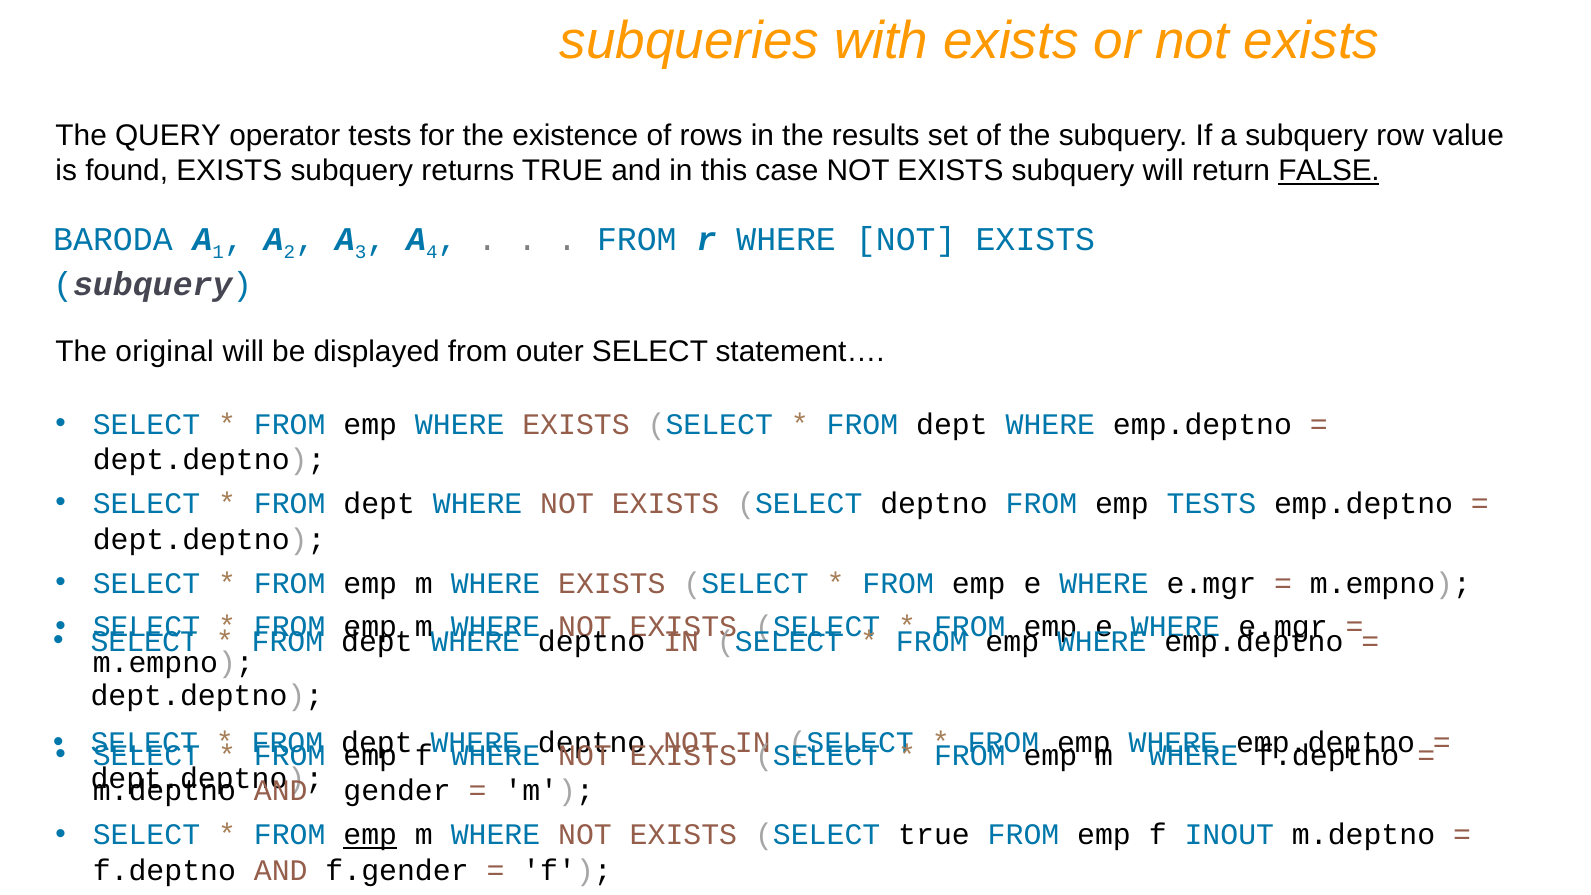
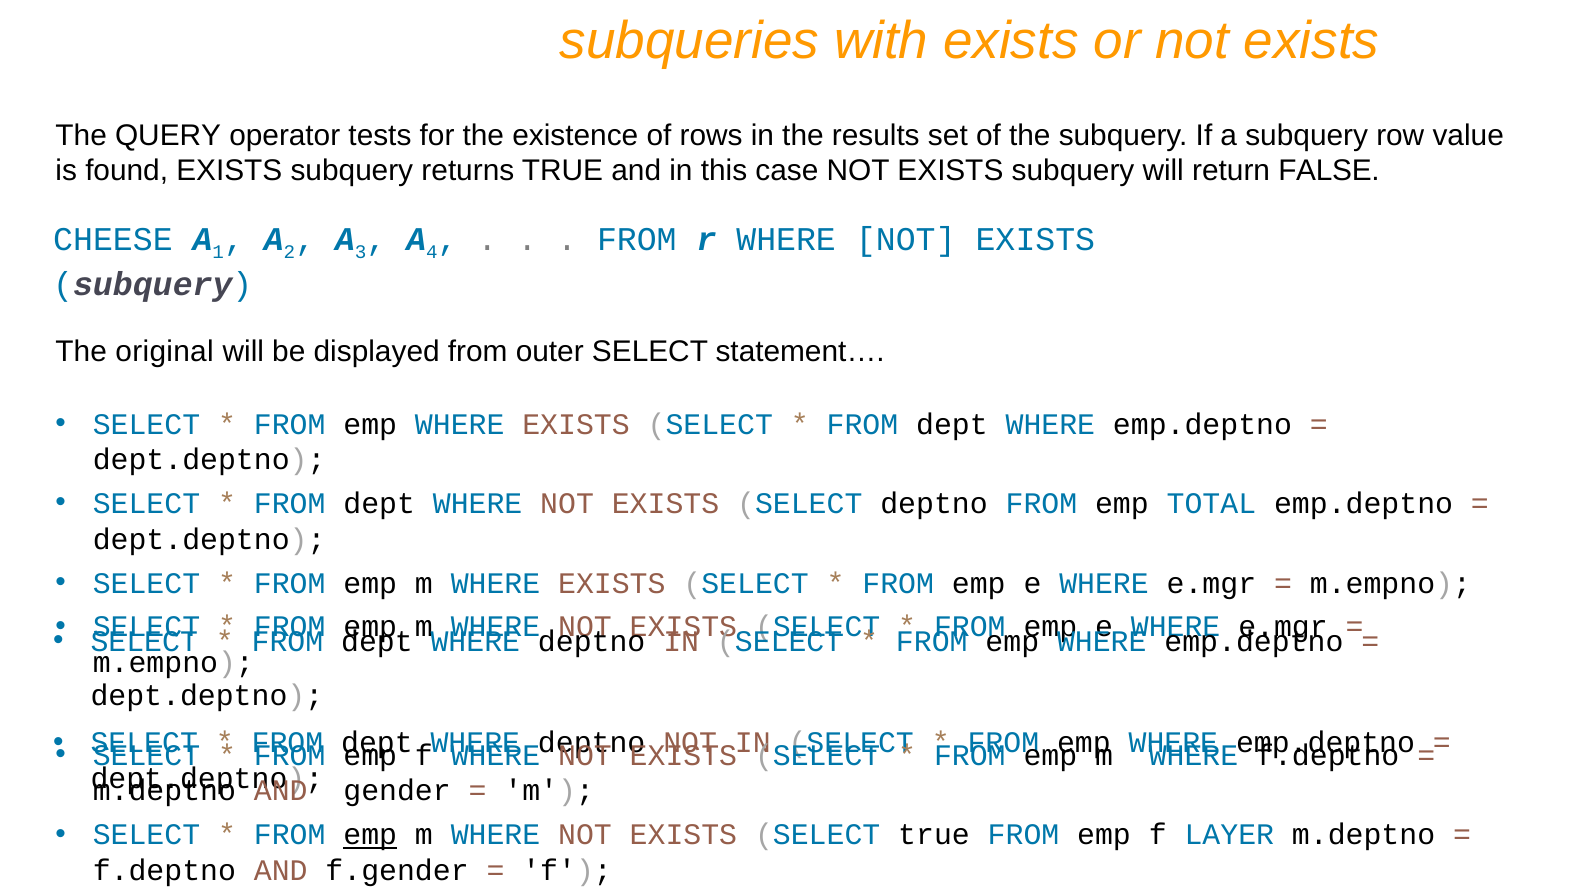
FALSE underline: present -> none (1329, 171)
BARODA: BARODA -> CHEESE (113, 239)
emp TESTS: TESTS -> TOTAL (1211, 504)
INOUT: INOUT -> LAYER (1229, 835)
